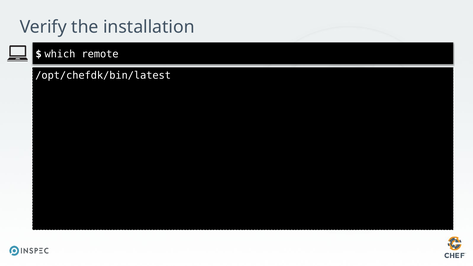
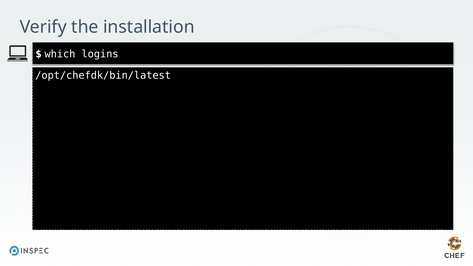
remote: remote -> logins (100, 54)
